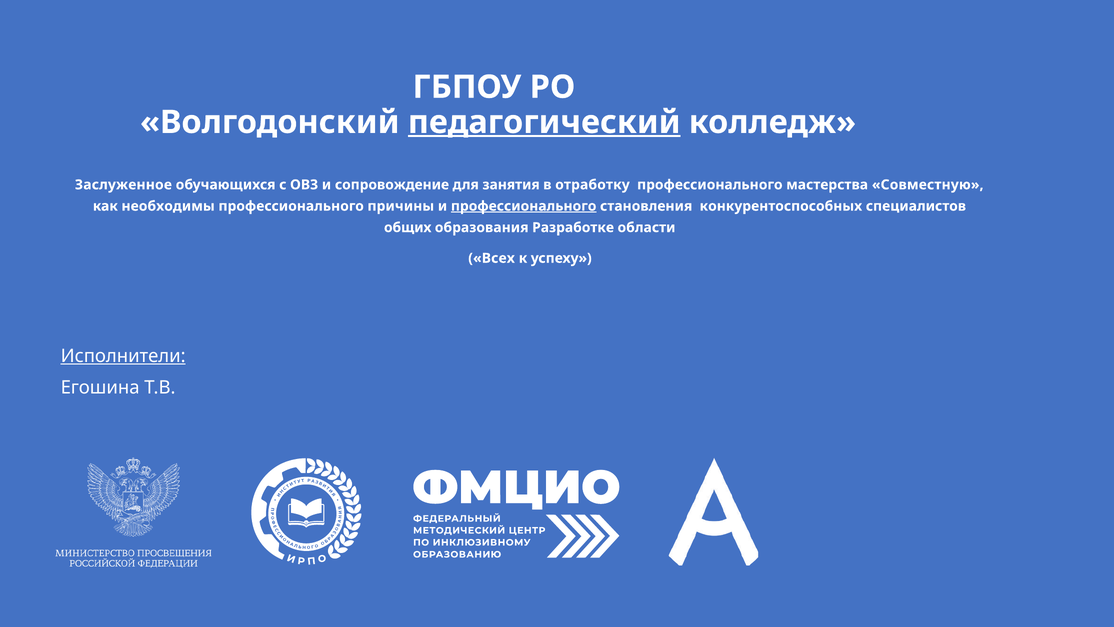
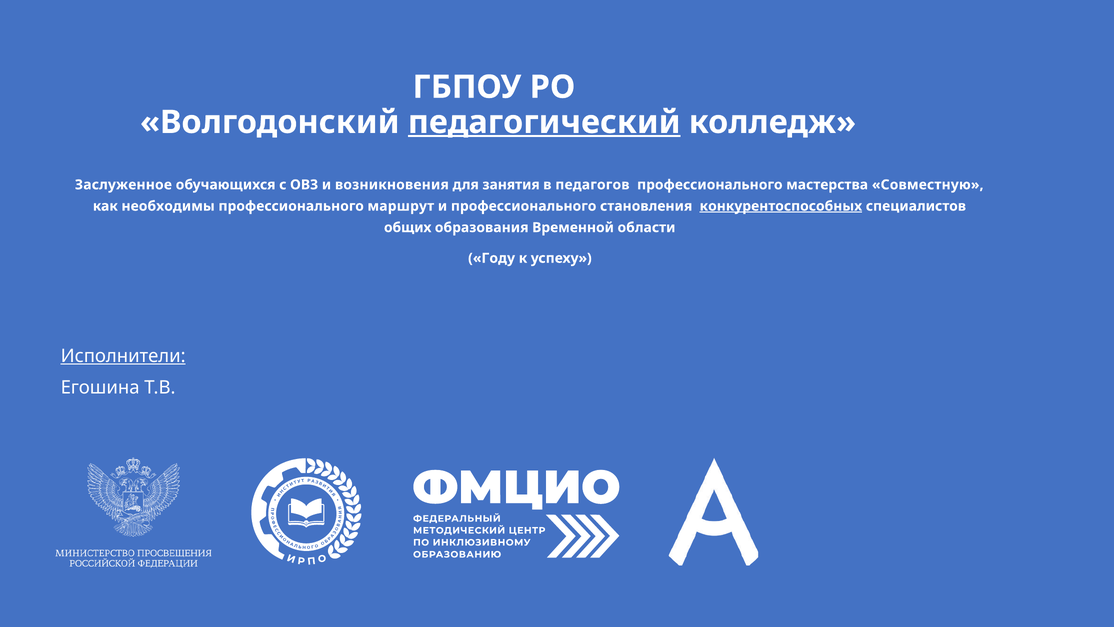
сопровождение: сопровождение -> возникновения (392, 185)
отработку: отработку -> педагогов (592, 185)
причины: причины -> маршрут (401, 206)
профессионального underline: present -> none (524, 206)
конкурентоспособных underline: none -> present (781, 206)
Разработке: Разработке -> Временной (573, 227)
Всех: Всех -> Году (492, 258)
